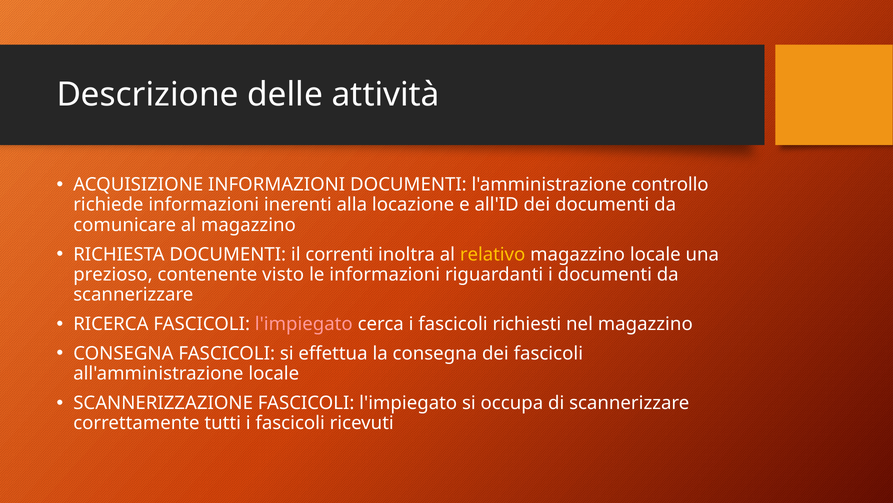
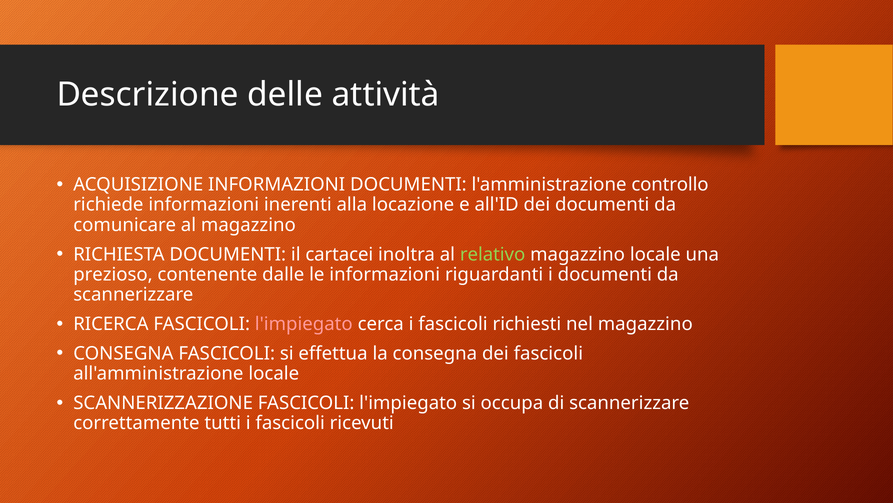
correnti: correnti -> cartacei (339, 254)
relativo colour: yellow -> light green (493, 254)
visto: visto -> dalle (283, 274)
